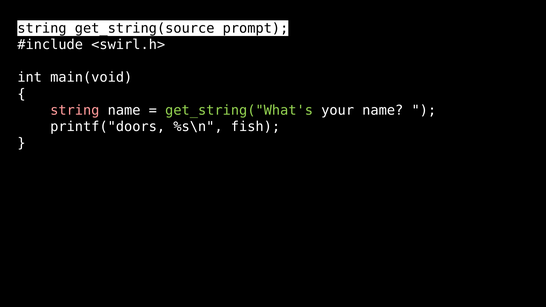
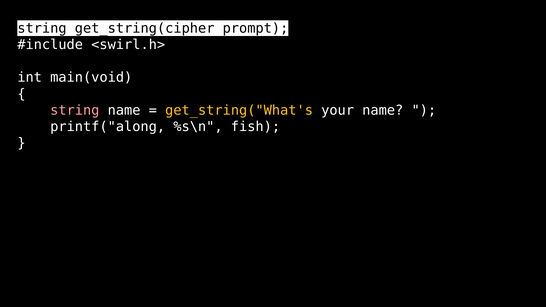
get_string(source: get_string(source -> get_string(cipher (145, 28)
get_string("What's colour: light green -> yellow (239, 110)
printf("doors: printf("doors -> printf("along (108, 127)
